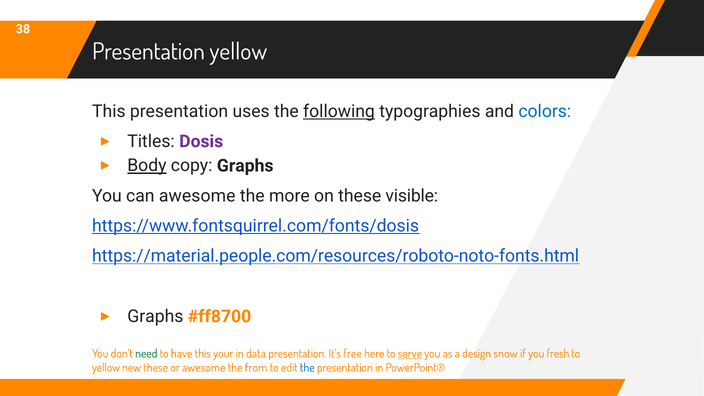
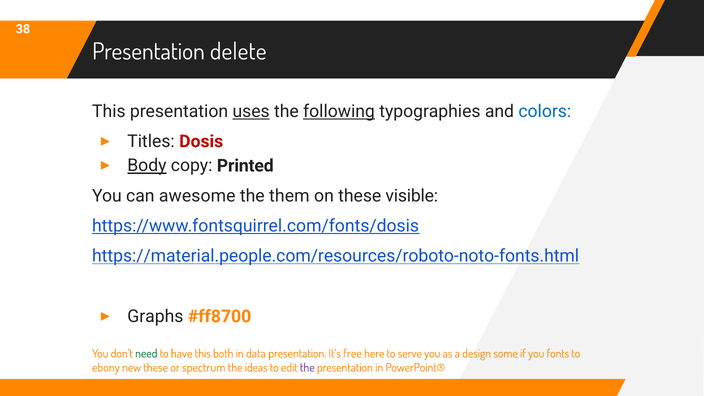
Presentation yellow: yellow -> delete (238, 52)
uses underline: none -> present (251, 111)
Dosis colour: purple -> red (201, 141)
copy Graphs: Graphs -> Printed (245, 166)
more: more -> them (289, 196)
your: your -> both (223, 354)
serve underline: present -> none (410, 354)
snow: snow -> some (506, 354)
fresh: fresh -> fonts (558, 354)
yellow: yellow -> ebony (106, 368)
or awesome: awesome -> spectrum (204, 368)
from: from -> ideas (256, 368)
the colour: blue -> purple (307, 368)
